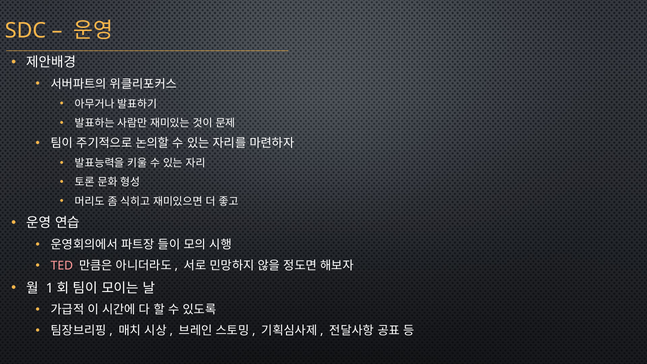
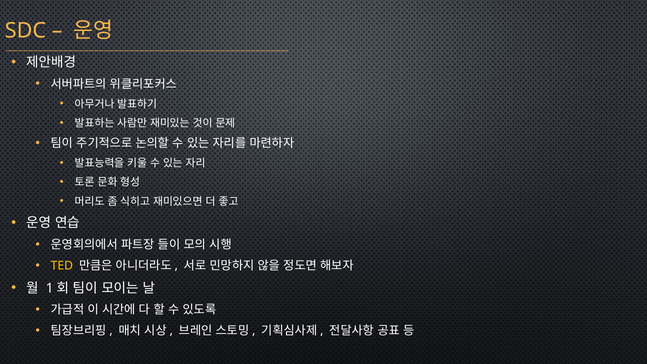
TED colour: pink -> yellow (62, 266)
